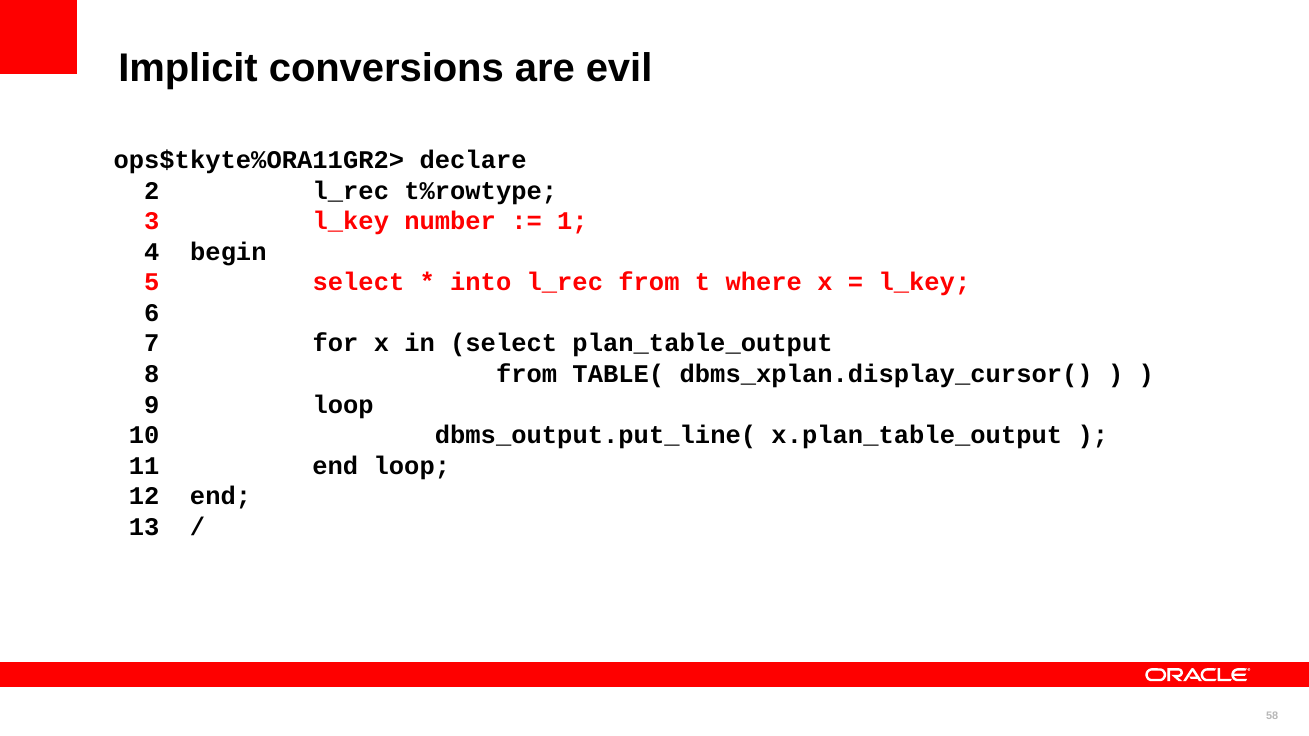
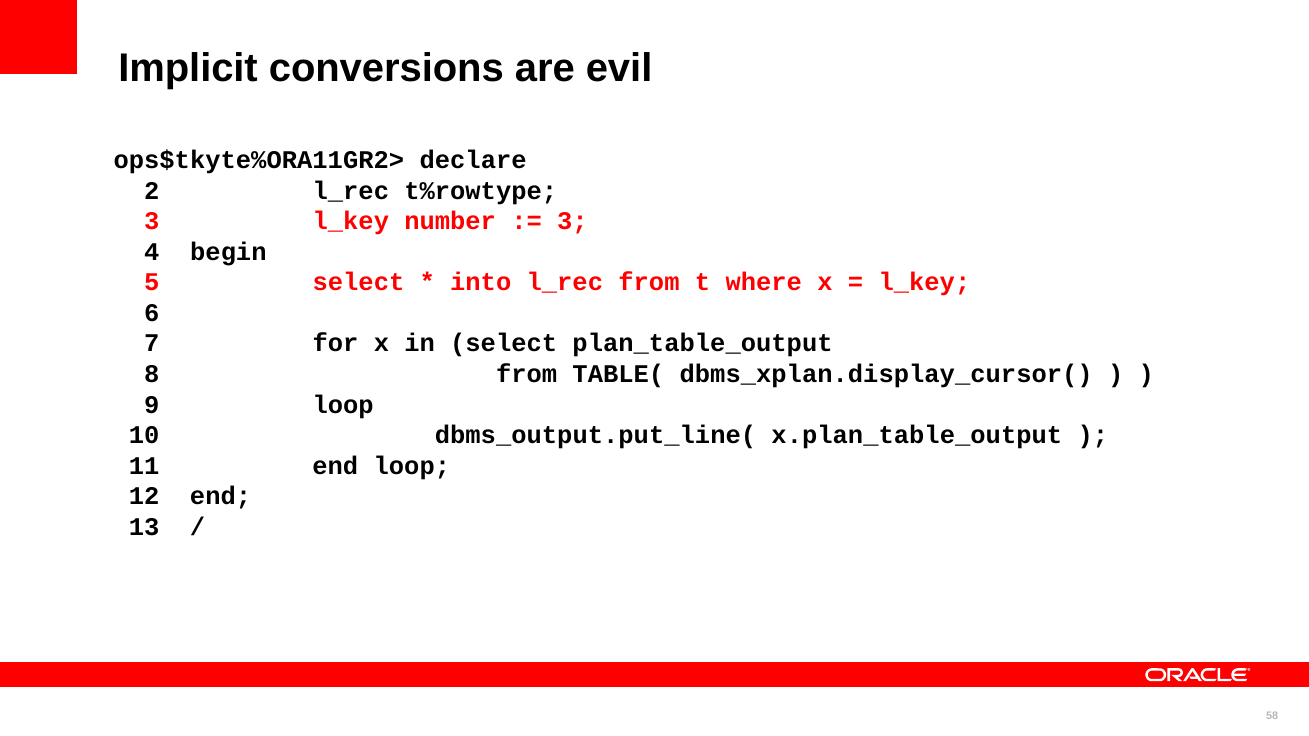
1: 1 -> 3 (572, 221)
